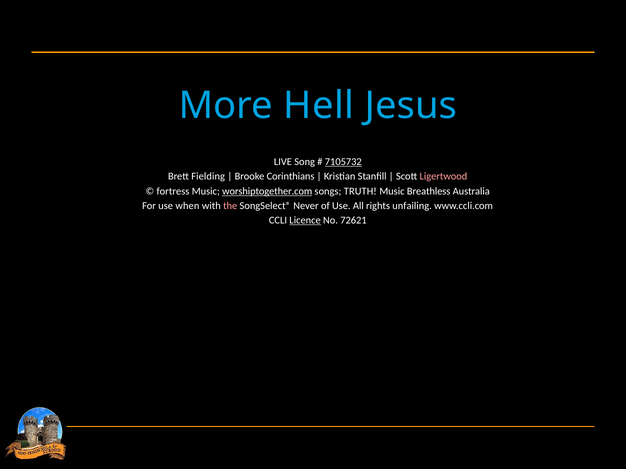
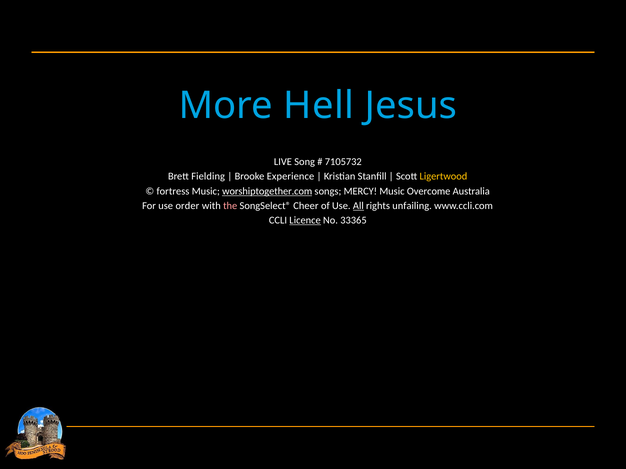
7105732 underline: present -> none (343, 162)
Corinthians: Corinthians -> Experience (291, 177)
Ligertwood colour: pink -> yellow (443, 177)
TRUTH: TRUTH -> MERCY (360, 191)
Breathless: Breathless -> Overcome (429, 191)
when: when -> order (187, 206)
Never: Never -> Cheer (306, 206)
All underline: none -> present (358, 206)
72621: 72621 -> 33365 (353, 221)
